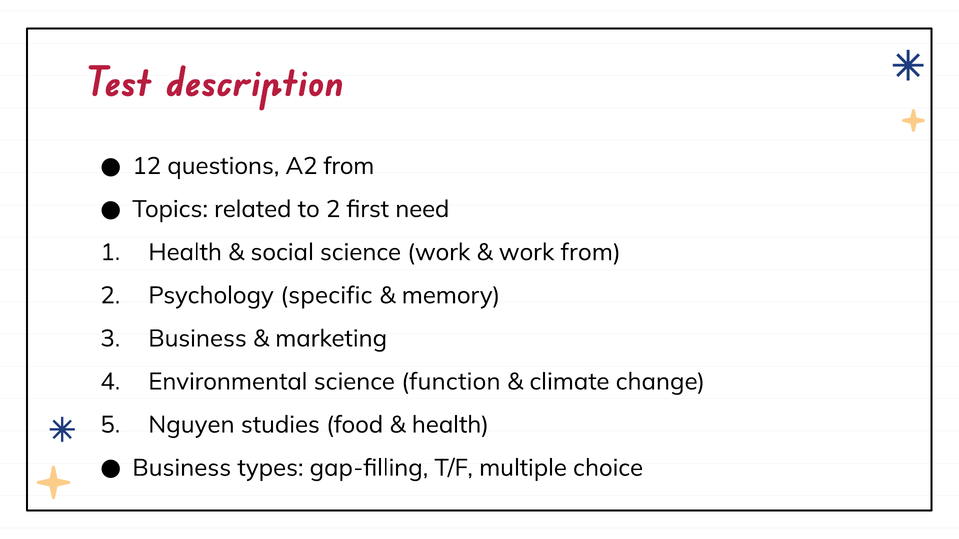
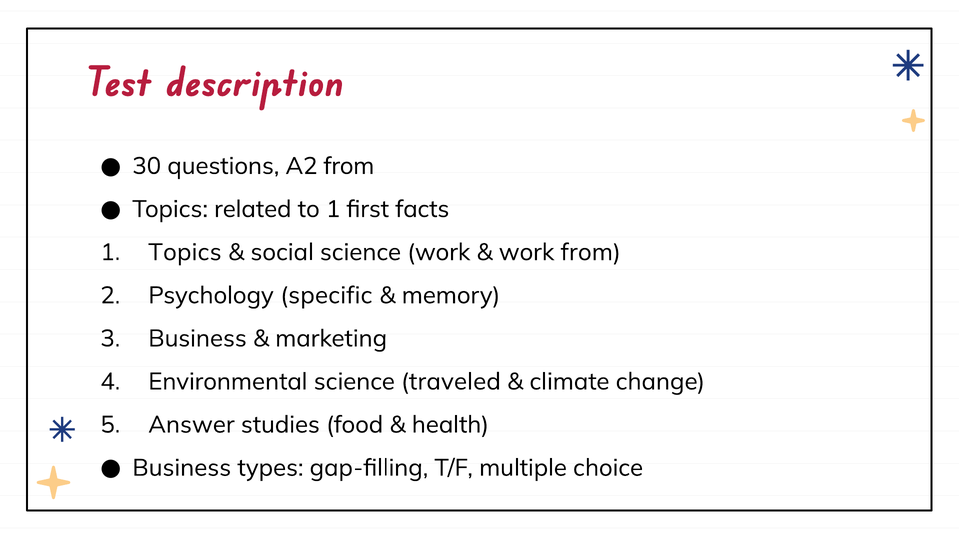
12: 12 -> 30 (147, 166)
to 2: 2 -> 1 (333, 209)
need: need -> facts (422, 209)
Health: Health -> Topics (185, 252)
function: function -> traveled (451, 382)
Nguyen: Nguyen -> Answer (191, 425)
